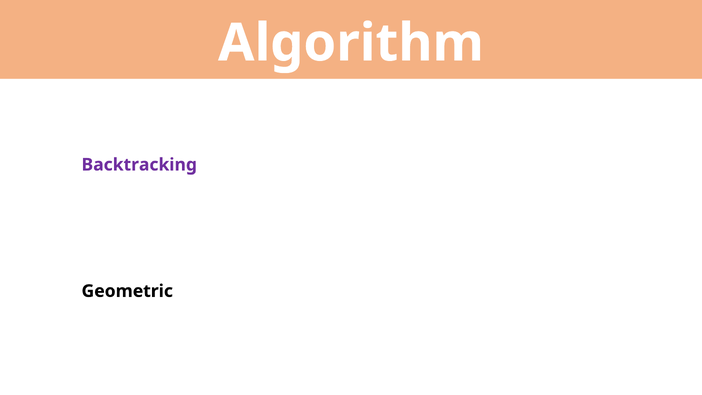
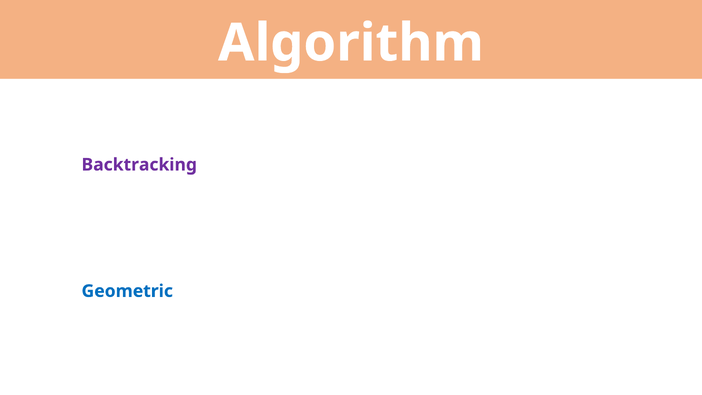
Geometric colour: black -> blue (127, 291)
